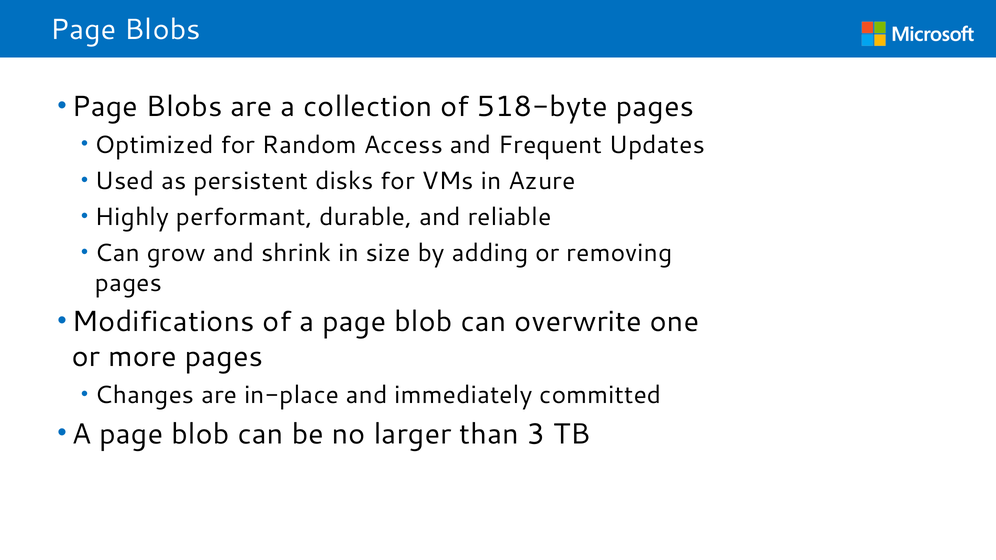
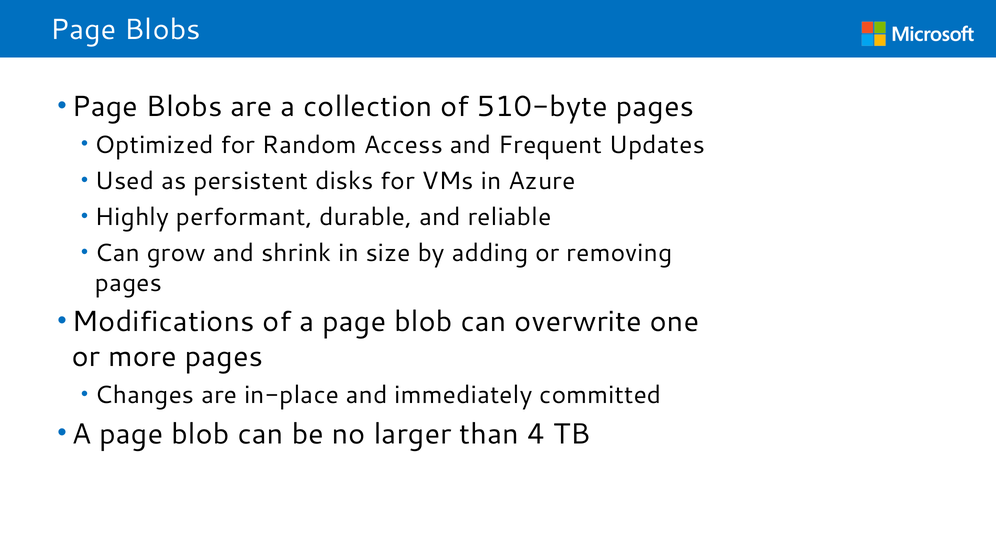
518-byte: 518-byte -> 510-byte (542, 107)
3: 3 -> 4 (536, 434)
